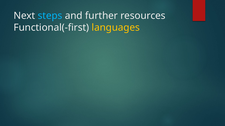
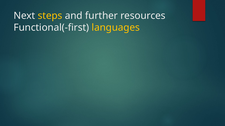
steps colour: light blue -> yellow (50, 16)
